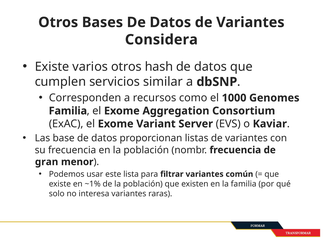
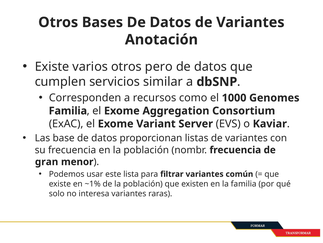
Considera: Considera -> Anotación (161, 40)
hash: hash -> pero (159, 67)
